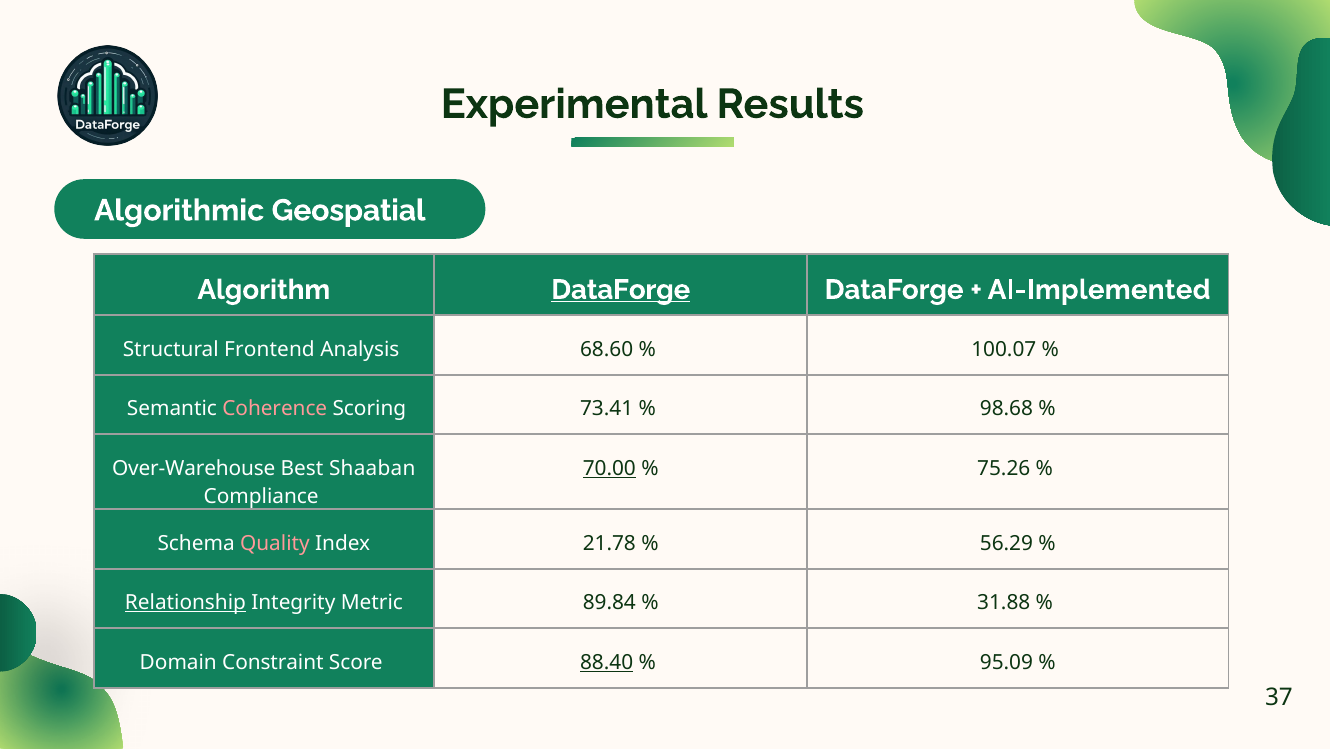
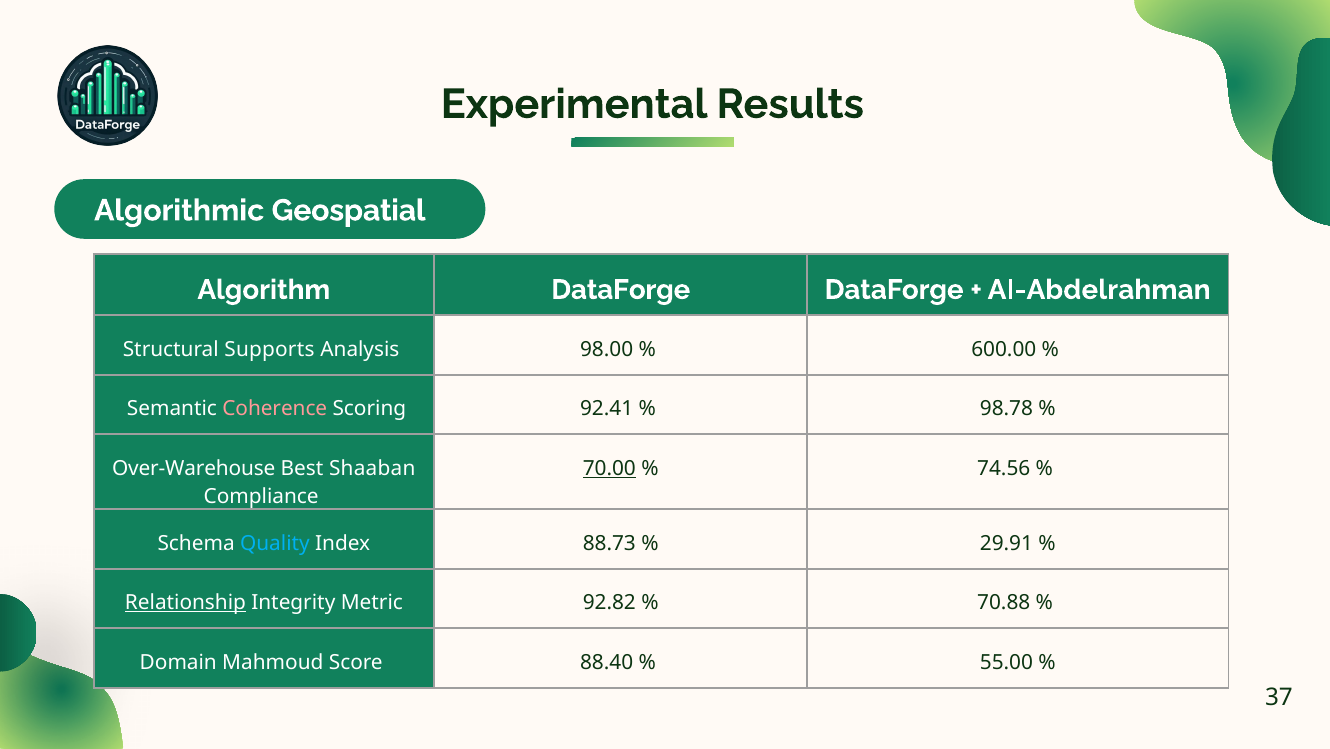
DataForge underline: present -> none (621, 290)
AI-Implemented: AI-Implemented -> AI-Abdelrahman (1099, 290)
Frontend: Frontend -> Supports (269, 349)
68.60: 68.60 -> 98.00 (607, 349)
100.07: 100.07 -> 600.00 (1004, 349)
73.41: 73.41 -> 92.41 (607, 409)
98.68: 98.68 -> 98.78 (1006, 409)
75.26: 75.26 -> 74.56 (1004, 469)
Quality colour: pink -> light blue (275, 543)
21.78: 21.78 -> 88.73 (609, 543)
56.29: 56.29 -> 29.91 (1006, 543)
89.84: 89.84 -> 92.82 (609, 603)
31.88: 31.88 -> 70.88 (1004, 603)
Constraint: Constraint -> Mahmoud (273, 663)
88.40 underline: present -> none (607, 663)
95.09: 95.09 -> 55.00 (1006, 663)
